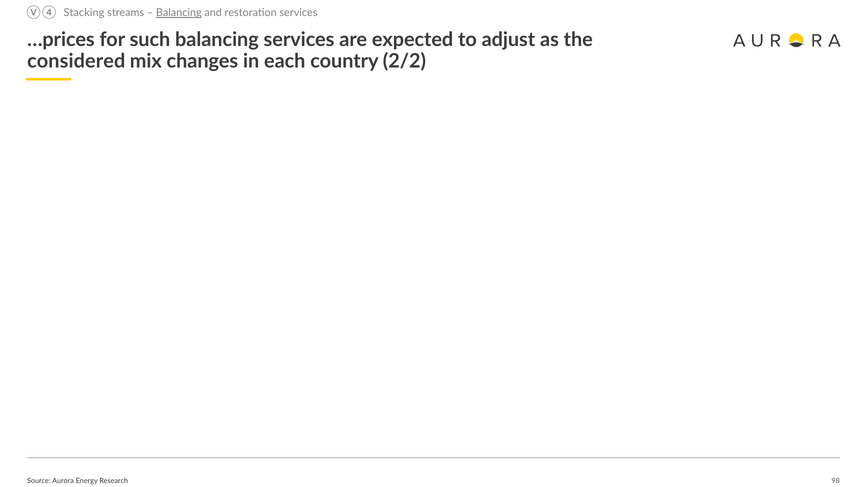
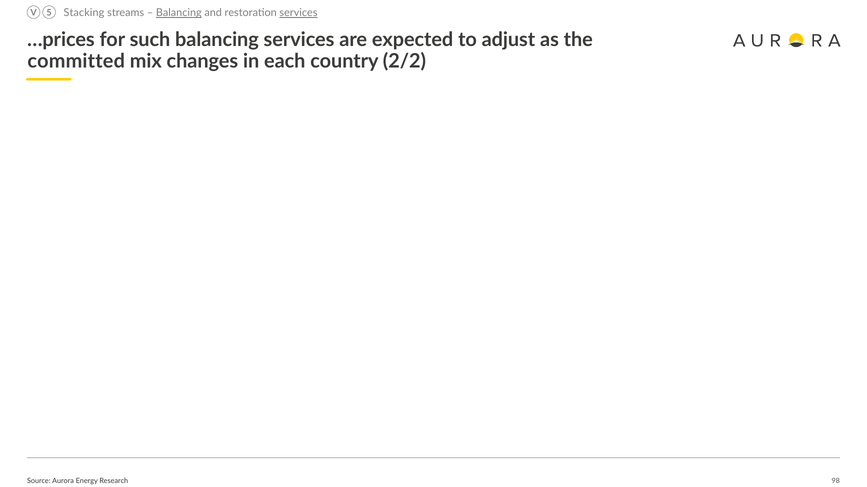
services underline: none -> present (298, 13)
4: 4 -> 5 (49, 13)
considered: considered -> committed (76, 61)
